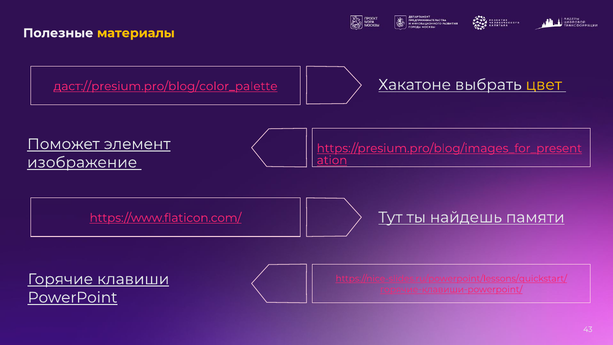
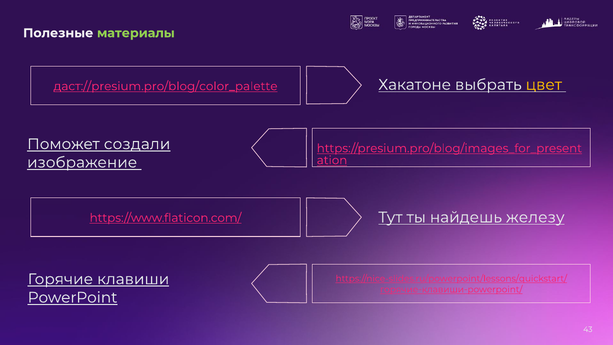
материалы colour: yellow -> light green (136, 33)
элемент: элемент -> создали (137, 144)
памяти: памяти -> железу (535, 217)
